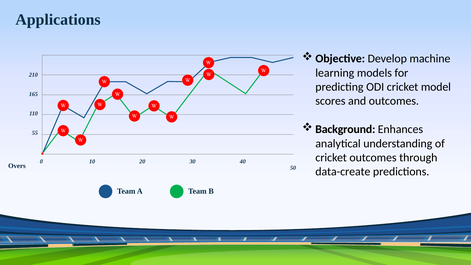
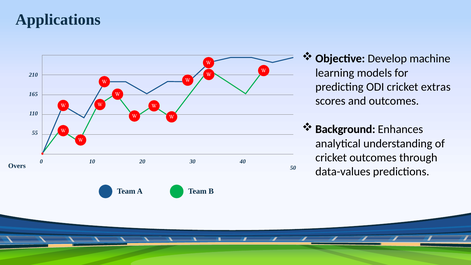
model: model -> extras (436, 87)
data-create: data-create -> data-values (343, 172)
